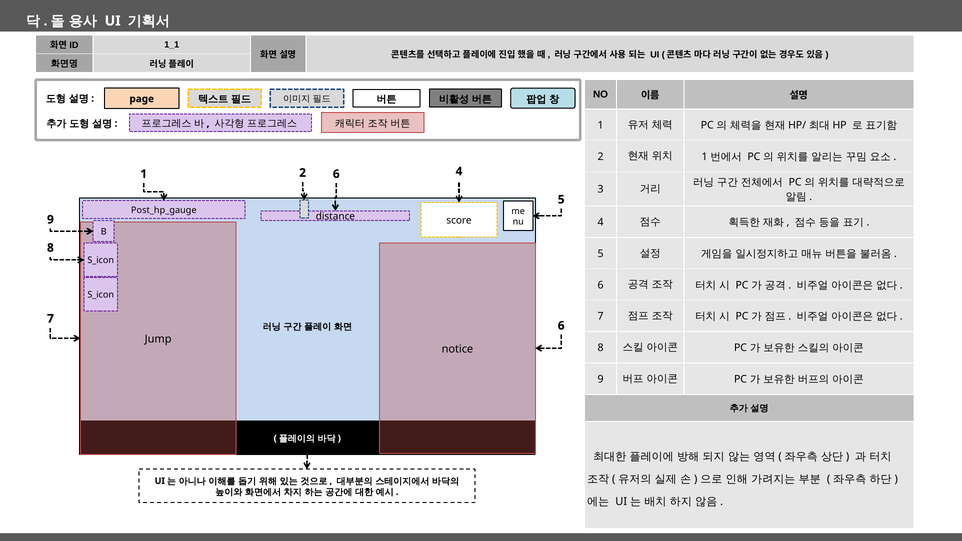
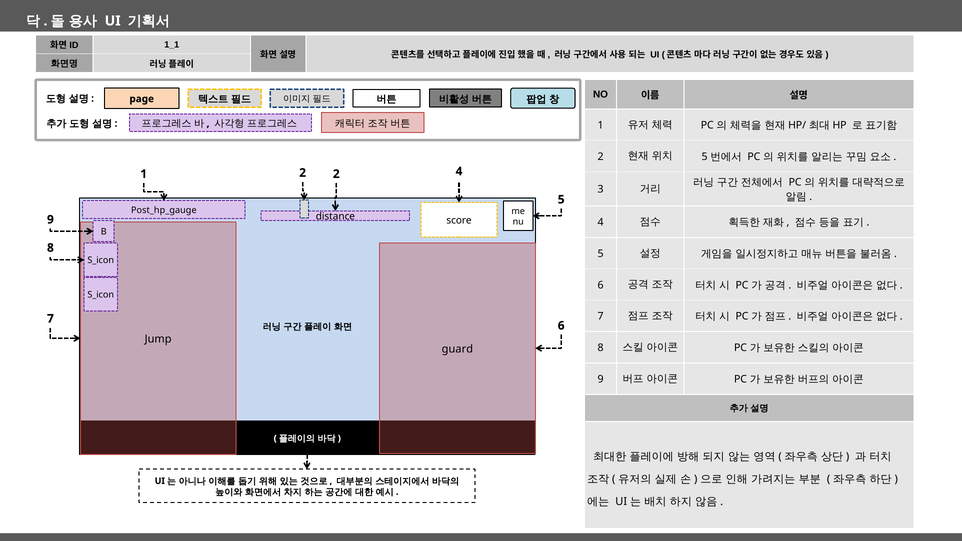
1: 1 -> 5 (705, 157)
2 6: 6 -> 2 (336, 174)
notice: notice -> guard (457, 349)
